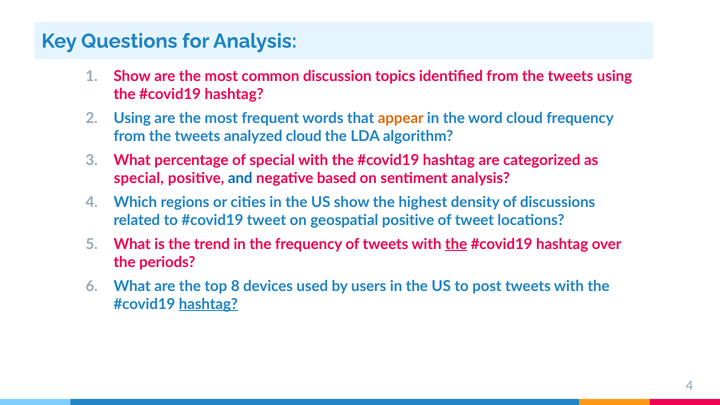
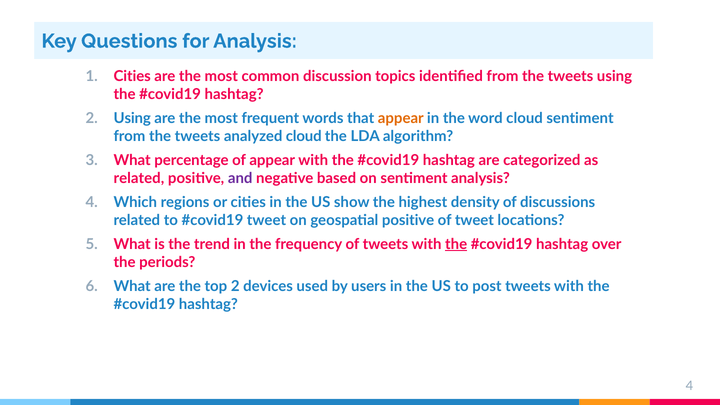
Show: Show -> Cities (132, 76)
cloud frequency: frequency -> sentiment (580, 118)
of special: special -> appear (272, 160)
special: special -> related (139, 178)
and colour: blue -> purple (240, 178)
top 8: 8 -> 2 (235, 286)
hashtag underline: present -> none (208, 304)
